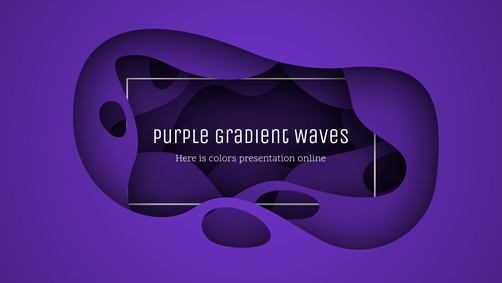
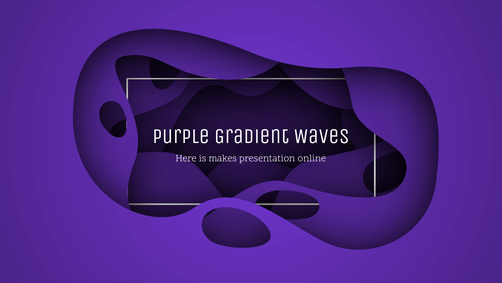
colors: colors -> makes (223, 158)
